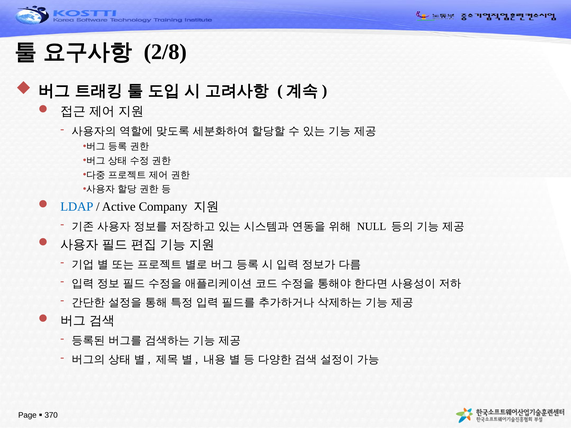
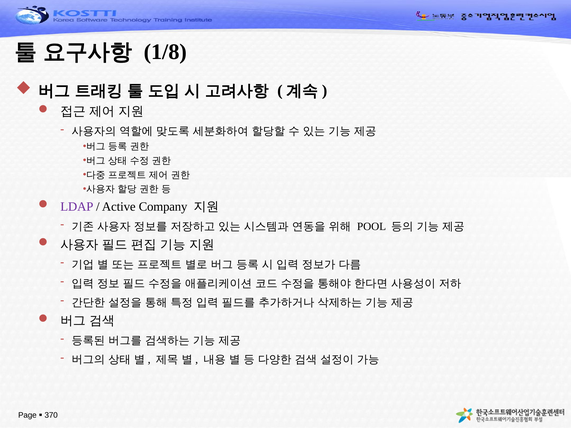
2/8: 2/8 -> 1/8 (165, 52)
LDAP colour: blue -> purple (77, 207)
NULL: NULL -> POOL (372, 227)
